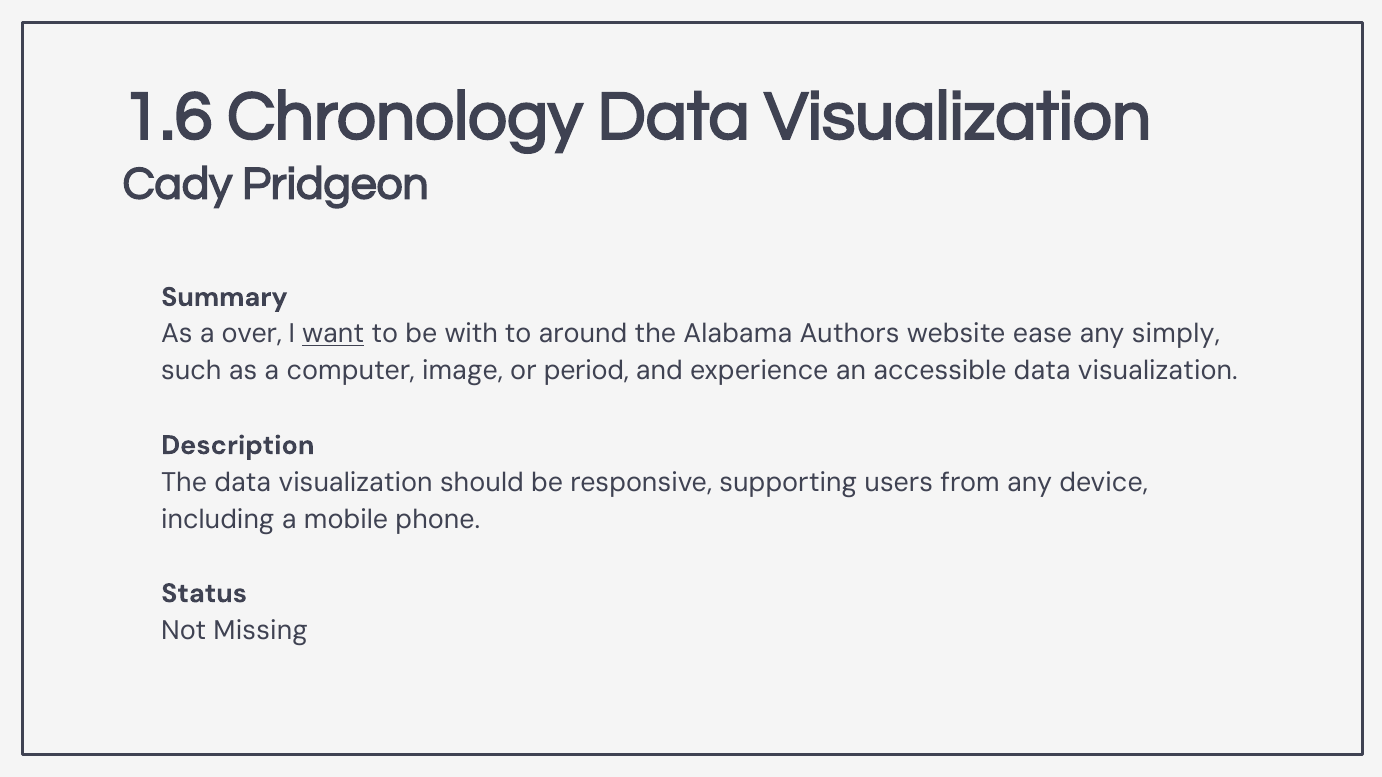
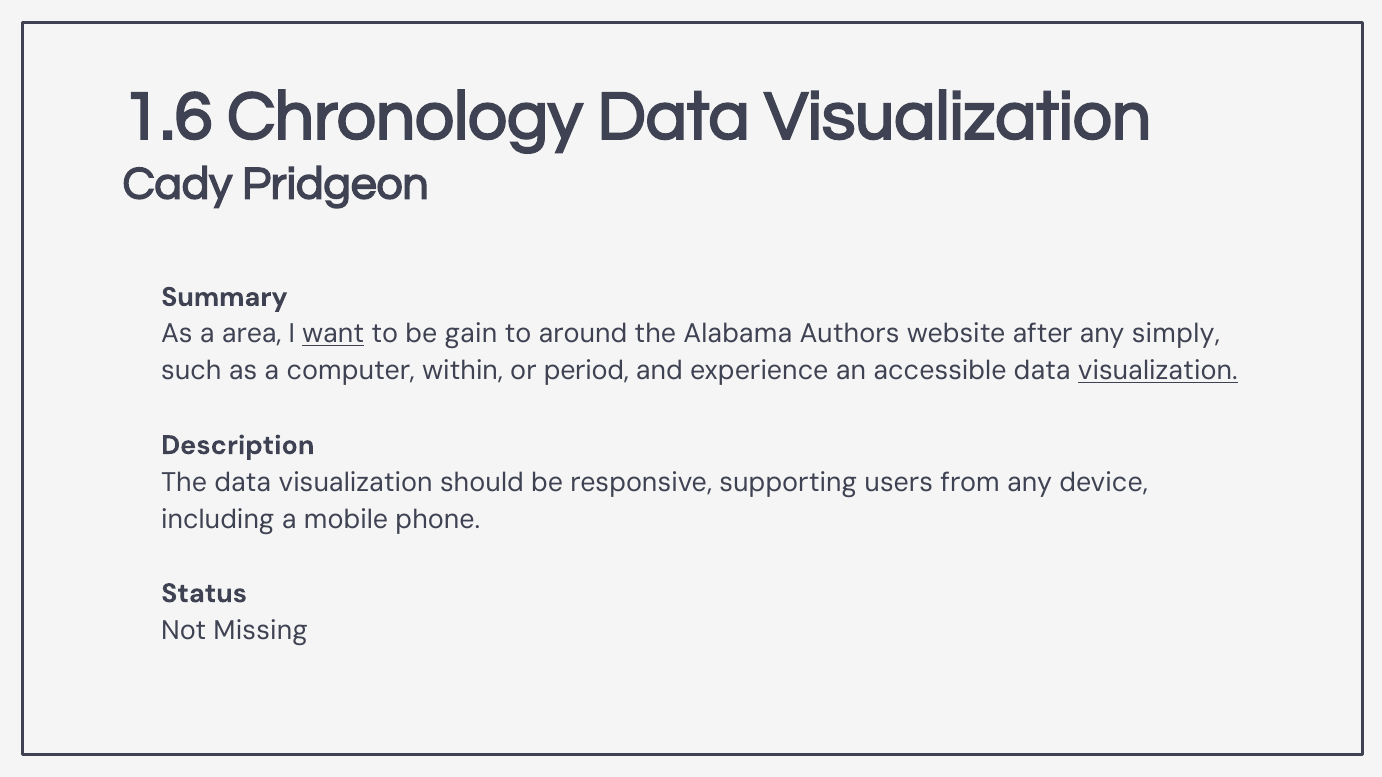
over: over -> area (252, 334)
with: with -> gain (471, 334)
ease: ease -> after (1043, 334)
image: image -> within (463, 371)
visualization underline: none -> present (1158, 371)
